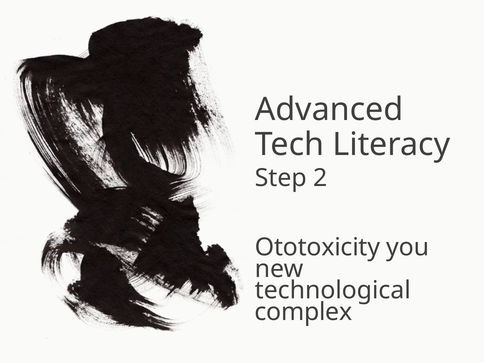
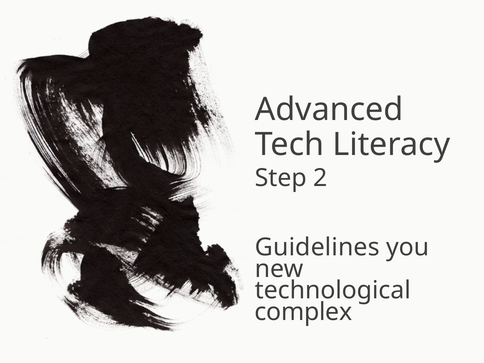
Ototoxicity: Ototoxicity -> Guidelines (317, 247)
